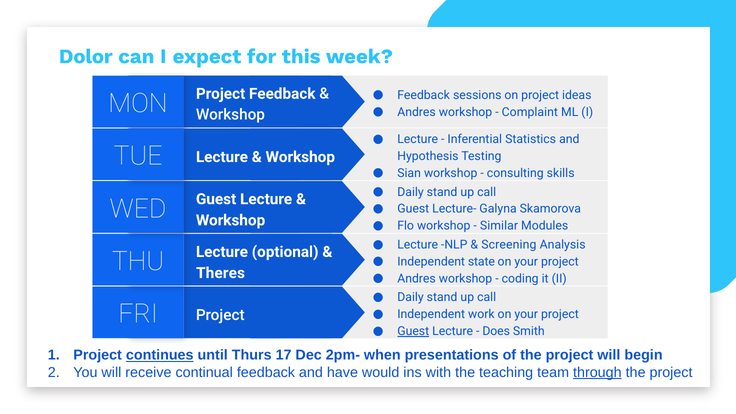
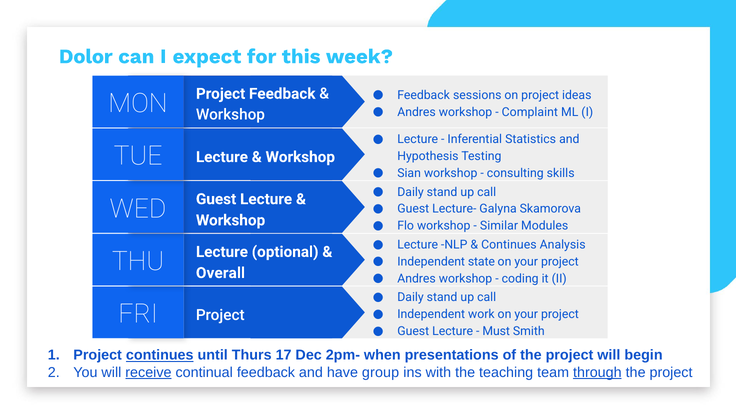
Screening: Screening -> Continues (509, 245)
Theres: Theres -> Overall (221, 273)
Guest underline: present -> none (413, 331)
Does: Does -> Must (496, 331)
receive underline: none -> present (148, 372)
would: would -> group (381, 372)
